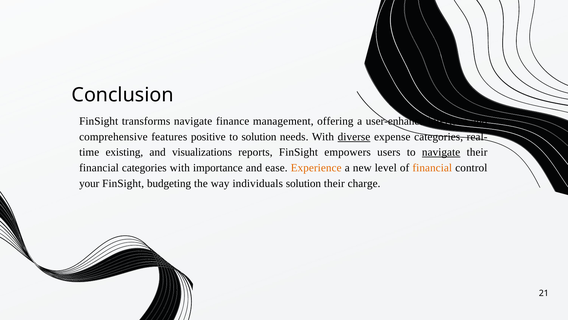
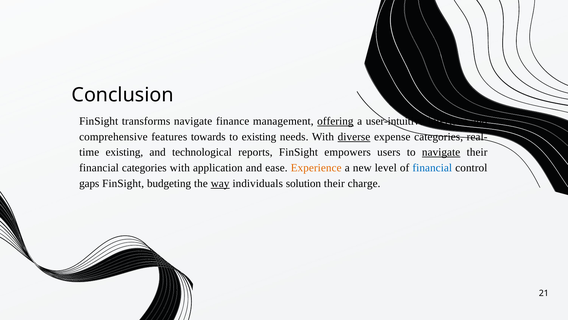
offering underline: none -> present (335, 121)
user-enhance: user-enhance -> user-intuitive (395, 121)
positive: positive -> towards (208, 137)
to solution: solution -> existing (259, 137)
visualizations: visualizations -> technological (202, 152)
importance: importance -> application (218, 168)
financial colour: orange -> blue (432, 168)
your: your -> gaps (89, 183)
way underline: none -> present (220, 183)
